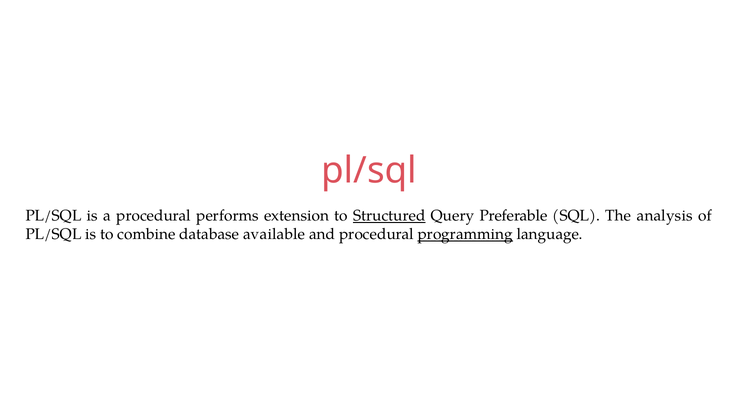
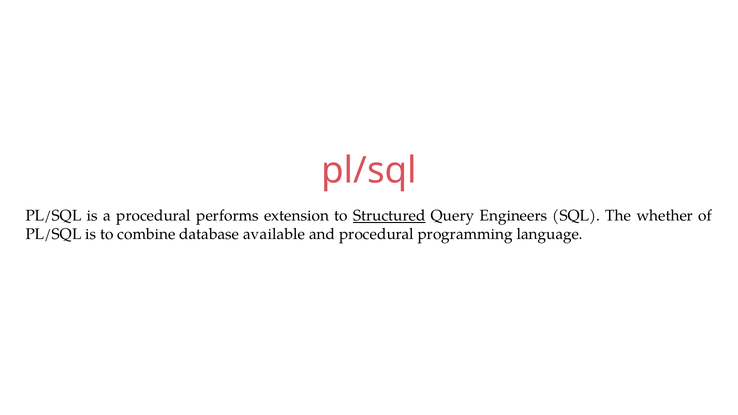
Preferable: Preferable -> Engineers (513, 216)
analysis: analysis -> whether (665, 216)
programming underline: present -> none (465, 234)
